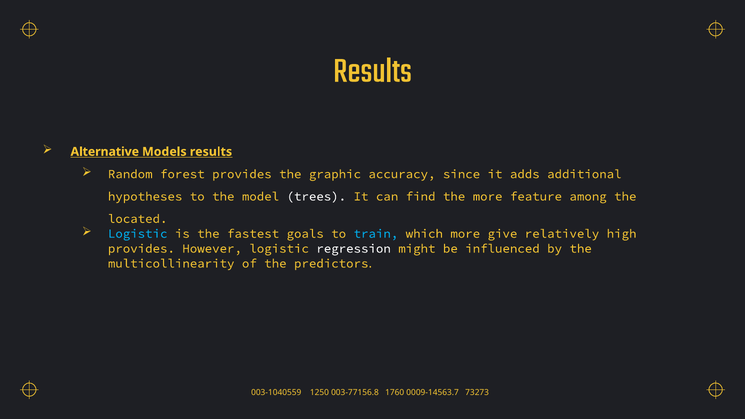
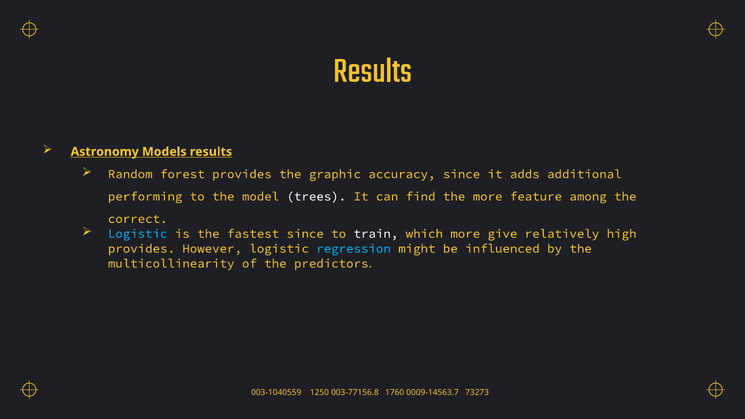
Alternative: Alternative -> Astronomy (105, 152)
hypotheses: hypotheses -> performing (145, 196)
located: located -> correct (138, 219)
fastest goals: goals -> since (305, 234)
train colour: light blue -> white (376, 234)
regression colour: white -> light blue (354, 249)
